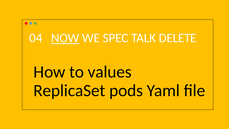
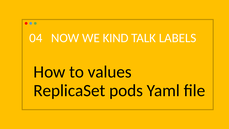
NOW underline: present -> none (65, 38)
SPEC: SPEC -> KIND (116, 38)
DELETE: DELETE -> LABELS (178, 38)
